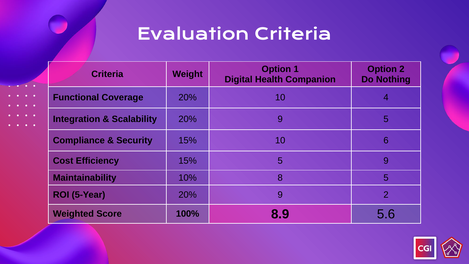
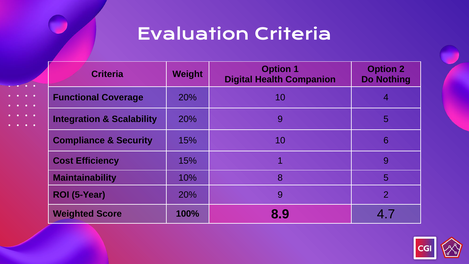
15% 5: 5 -> 1 (280, 161)
5.6: 5.6 -> 4.7 (386, 214)
